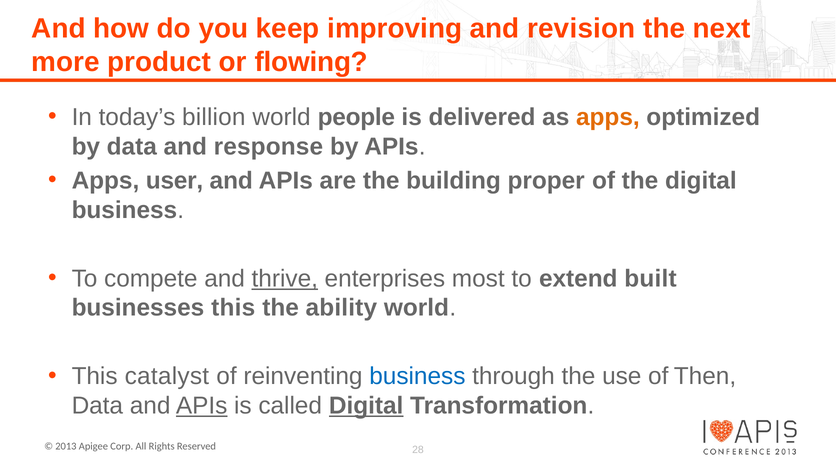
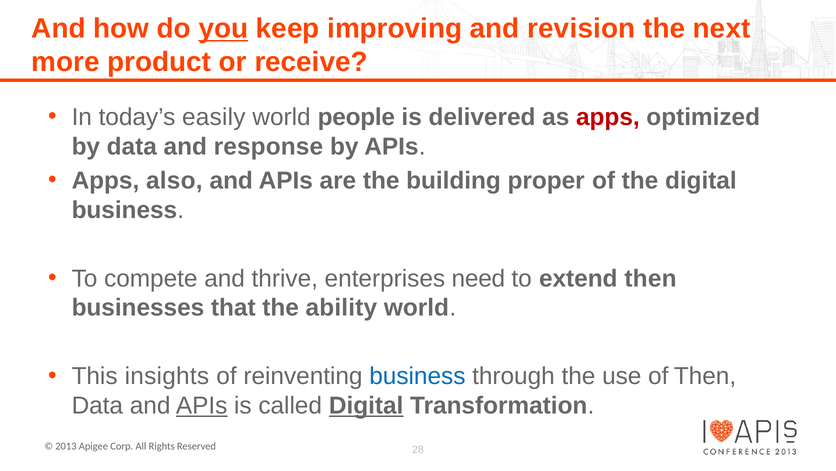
you underline: none -> present (223, 29)
flowing: flowing -> receive (311, 62)
billion: billion -> easily (214, 117)
apps colour: orange -> red (608, 117)
user: user -> also (174, 181)
thrive underline: present -> none (285, 278)
most: most -> need (478, 278)
extend built: built -> then (650, 278)
businesses this: this -> that (233, 308)
catalyst: catalyst -> insights (167, 376)
